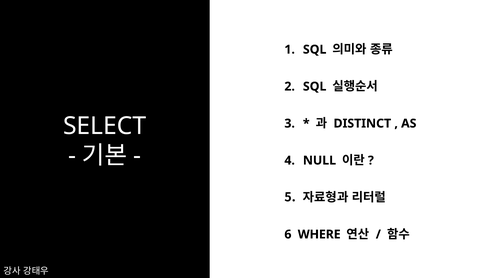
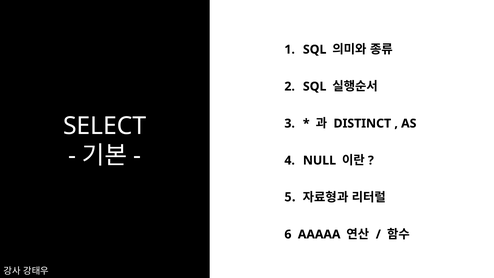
WHERE: WHERE -> AAAAA (319, 234)
